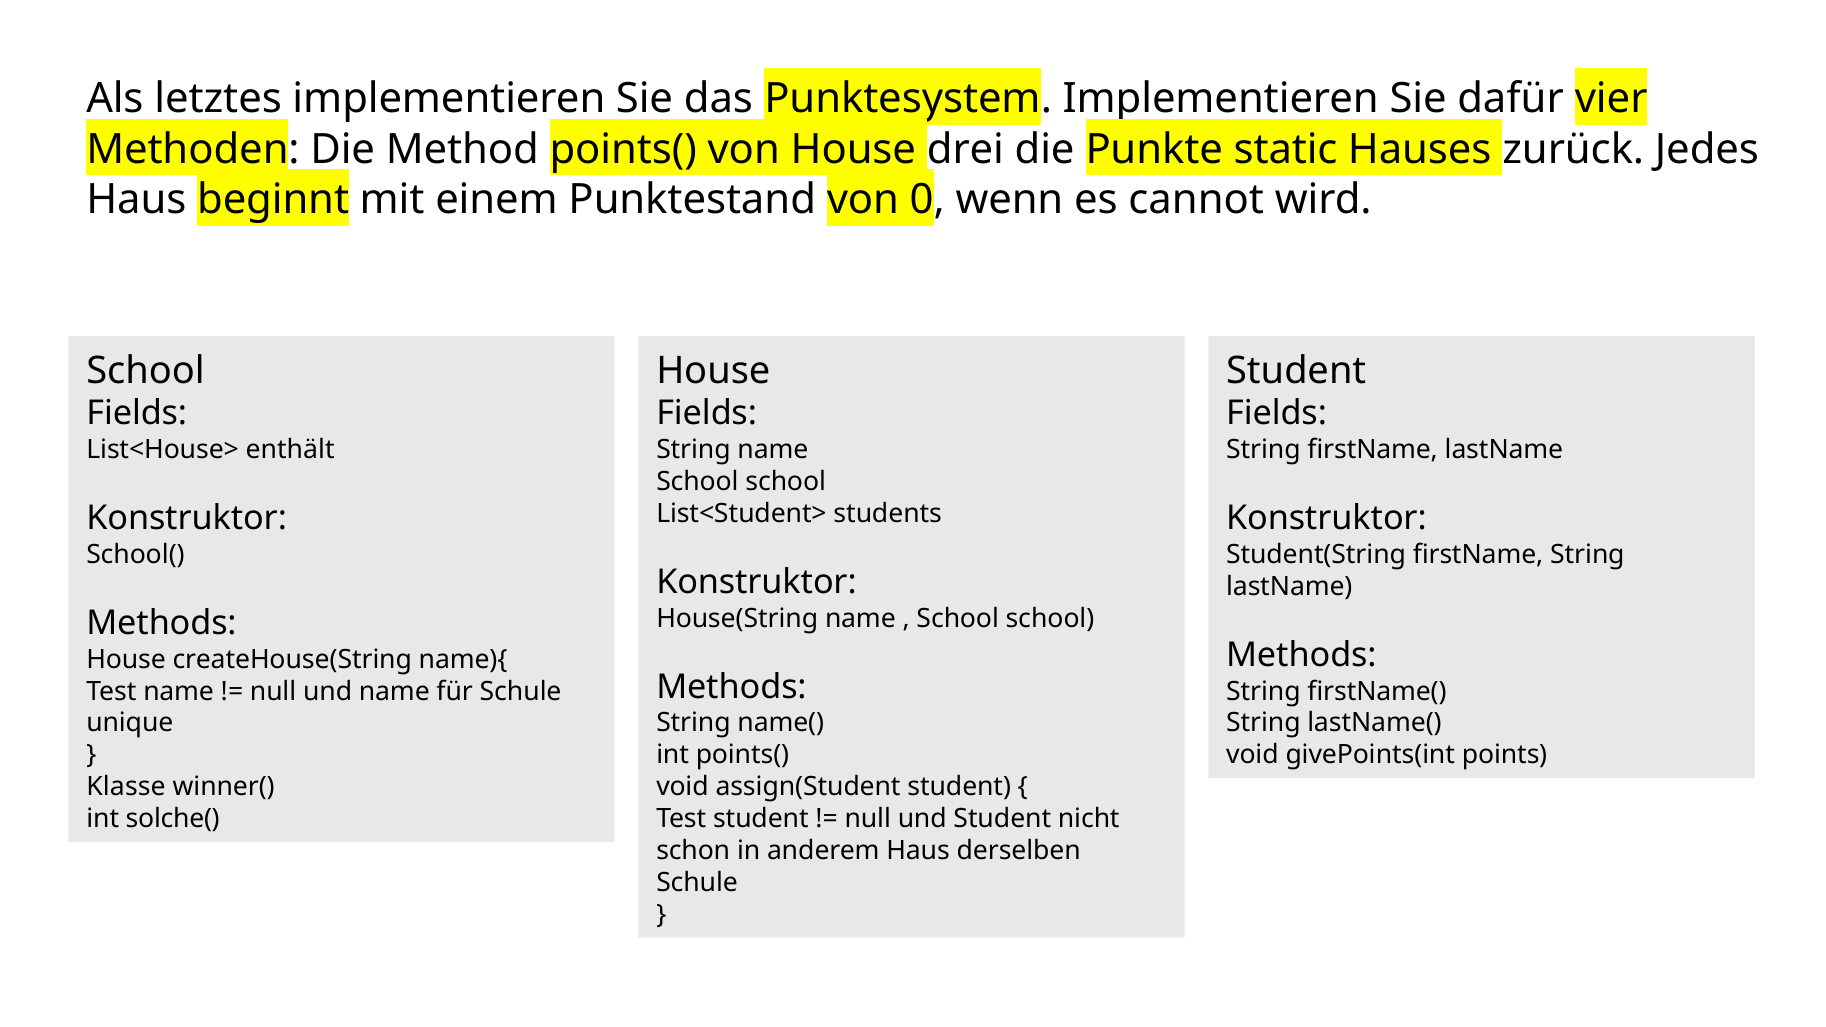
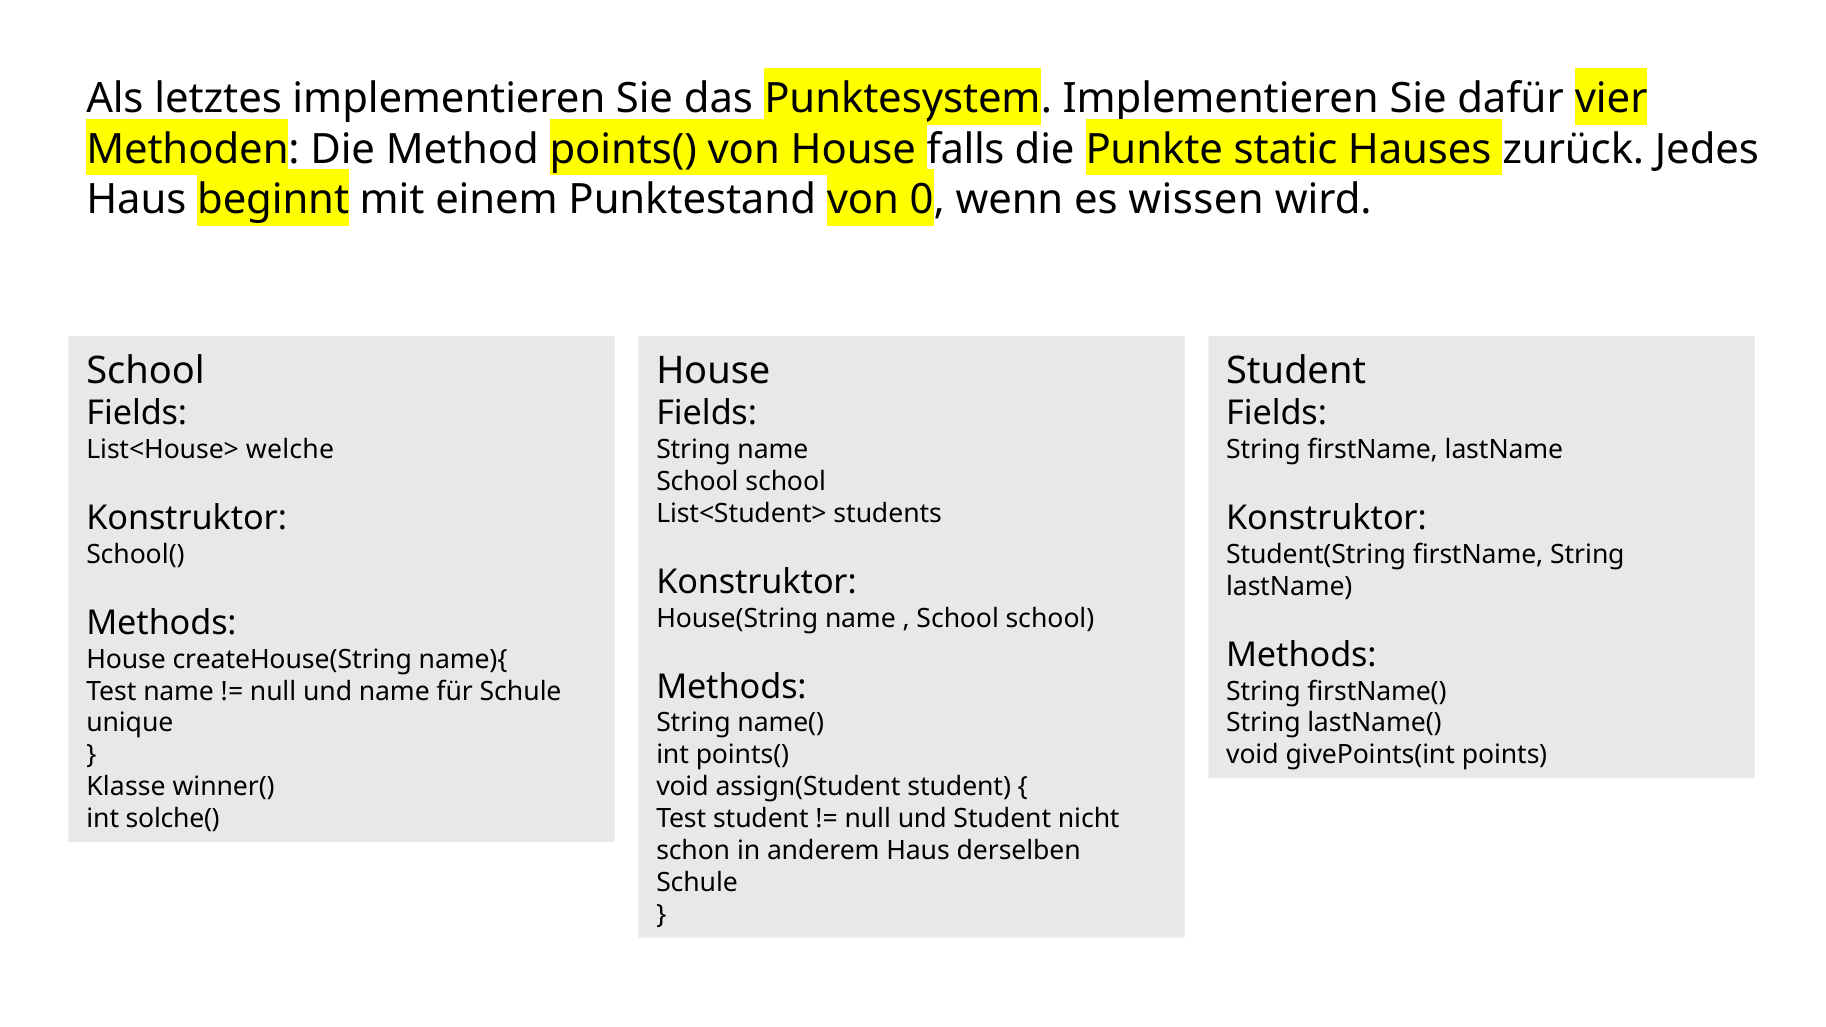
drei: drei -> falls (966, 149)
cannot: cannot -> wissen (1196, 200)
enthält: enthält -> welche (290, 450)
